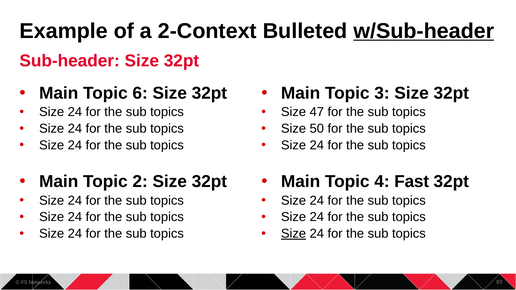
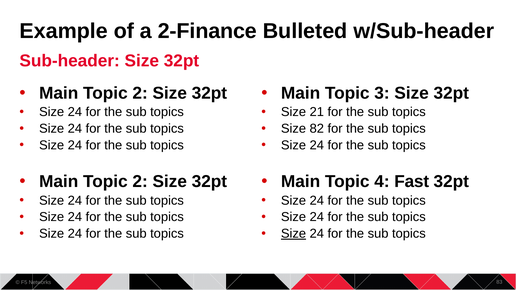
2-Context: 2-Context -> 2-Finance (207, 31)
w/Sub-header underline: present -> none (424, 31)
6: 6 -> 2 (140, 93)
47: 47 -> 21 (317, 112)
50: 50 -> 82 (317, 129)
